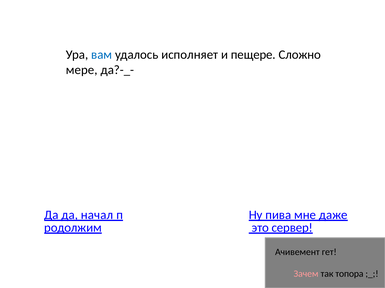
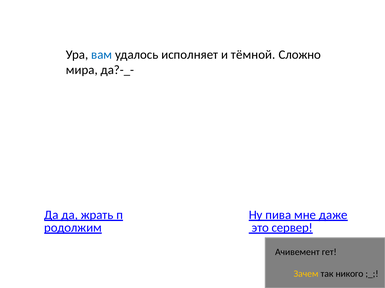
пещере: пещере -> тёмной (253, 55)
мере: мере -> мира (82, 70)
начал: начал -> жрать (97, 215)
Зачем colour: pink -> yellow (306, 274)
топора: топора -> никого (349, 274)
